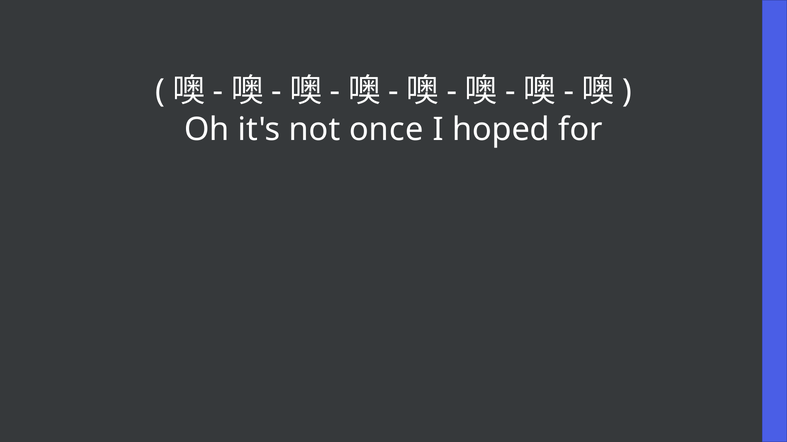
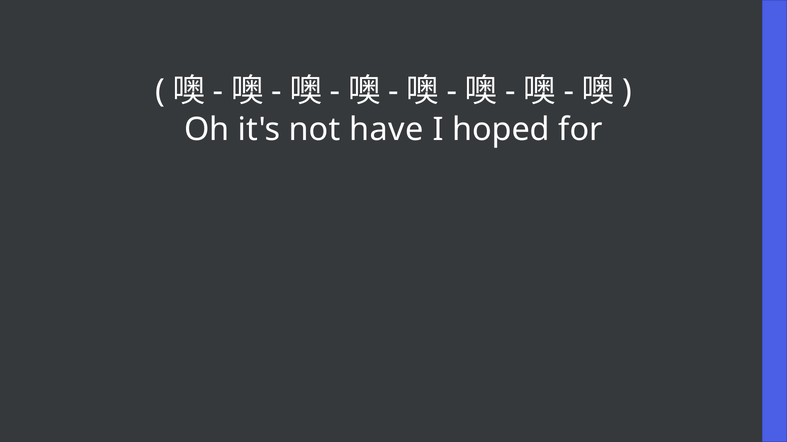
once: once -> have (386, 130)
